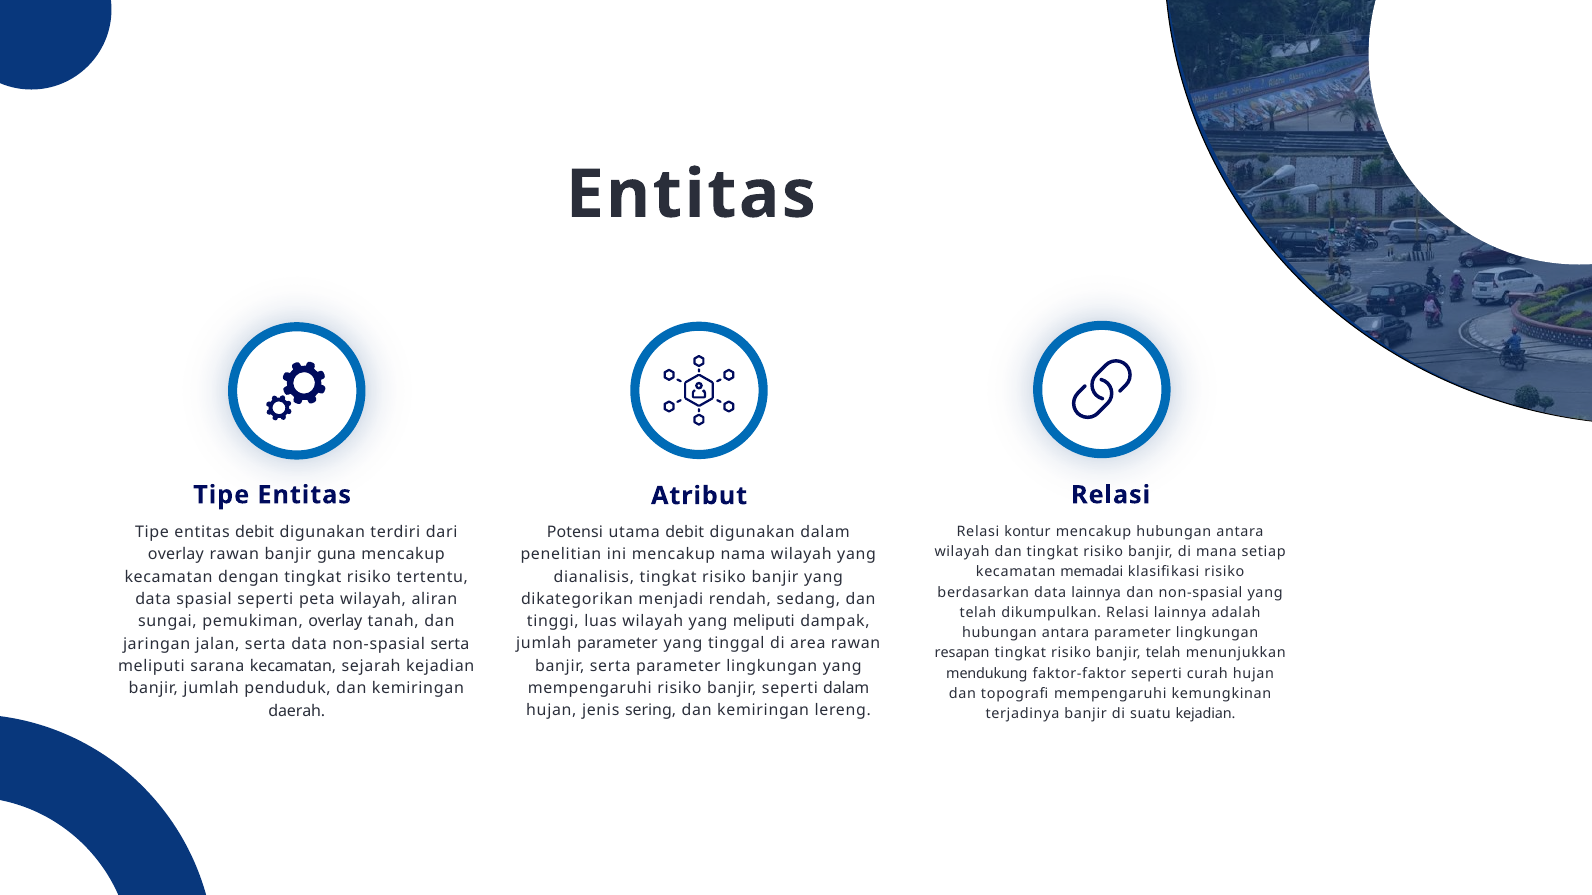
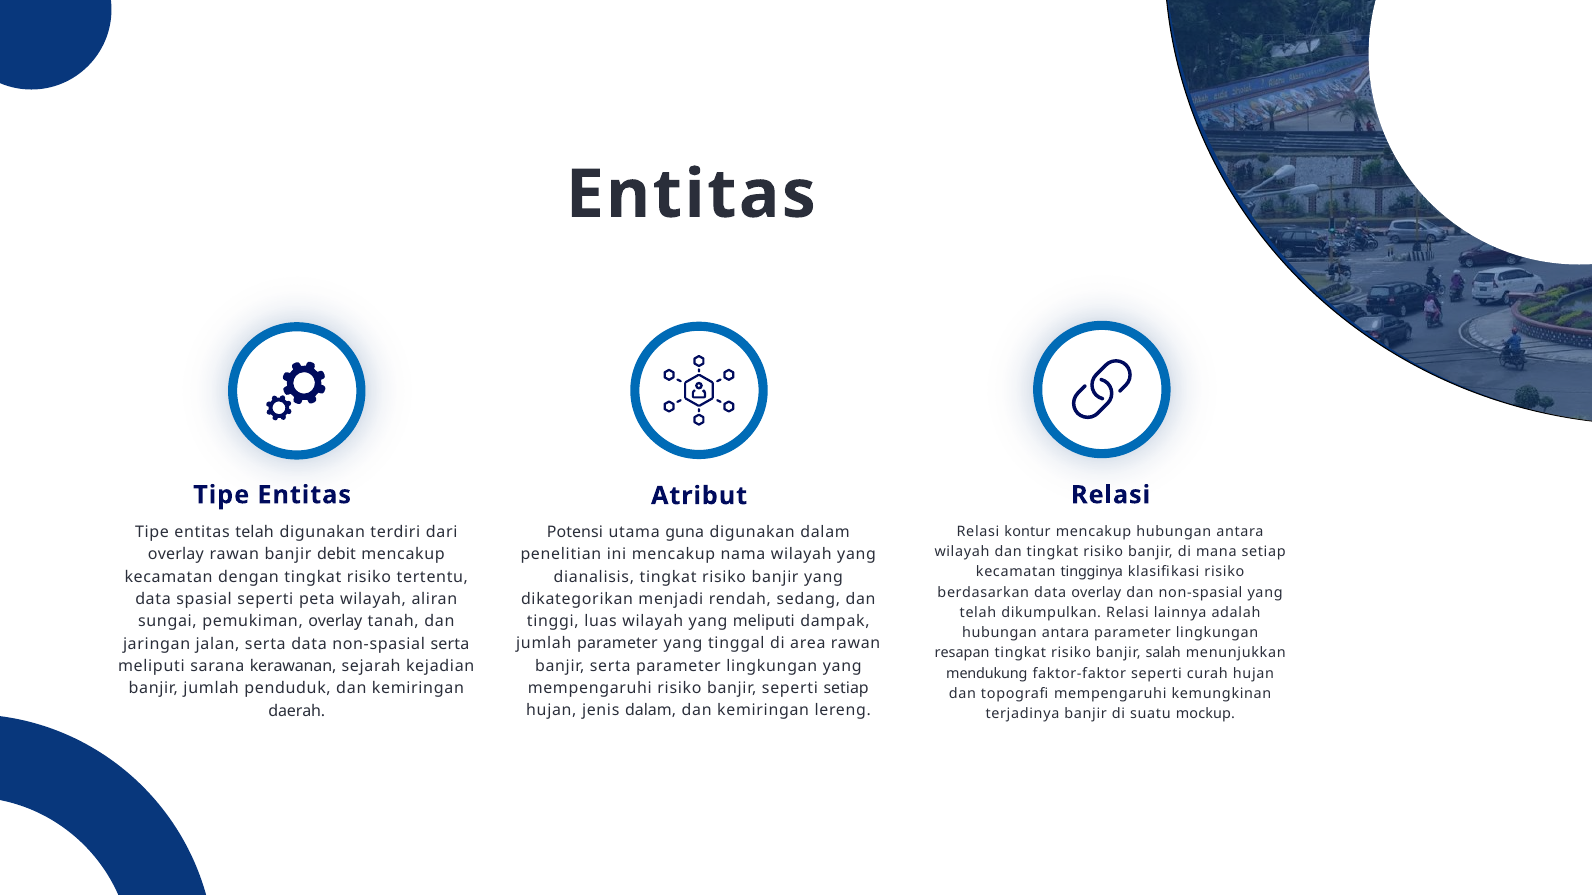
entitas debit: debit -> telah (255, 533)
utama debit: debit -> guna (685, 533)
guna: guna -> debit (336, 555)
memadai: memadai -> tingginya (1092, 573)
data lainnya: lainnya -> overlay (1096, 593)
banjir telah: telah -> salah (1163, 654)
sarana kecamatan: kecamatan -> kerawanan (293, 667)
seperti dalam: dalam -> setiap (846, 688)
jenis sering: sering -> dalam (651, 711)
suatu kejadian: kejadian -> mockup (1205, 714)
